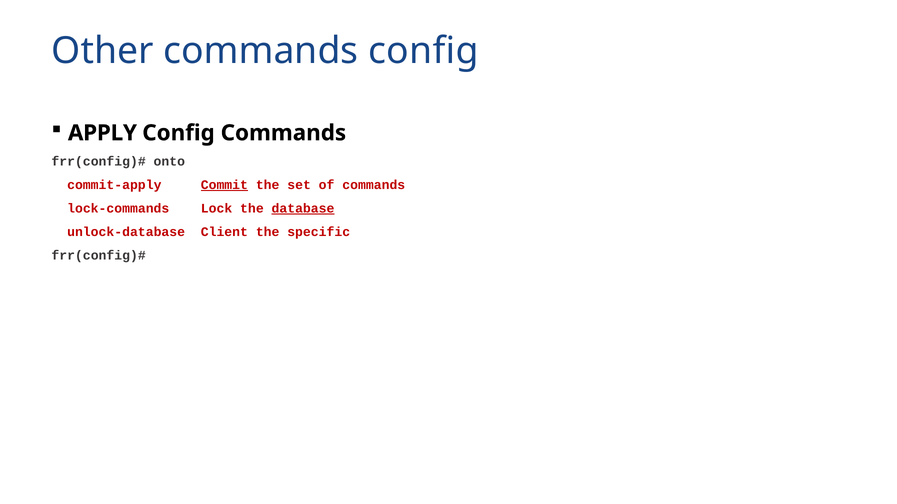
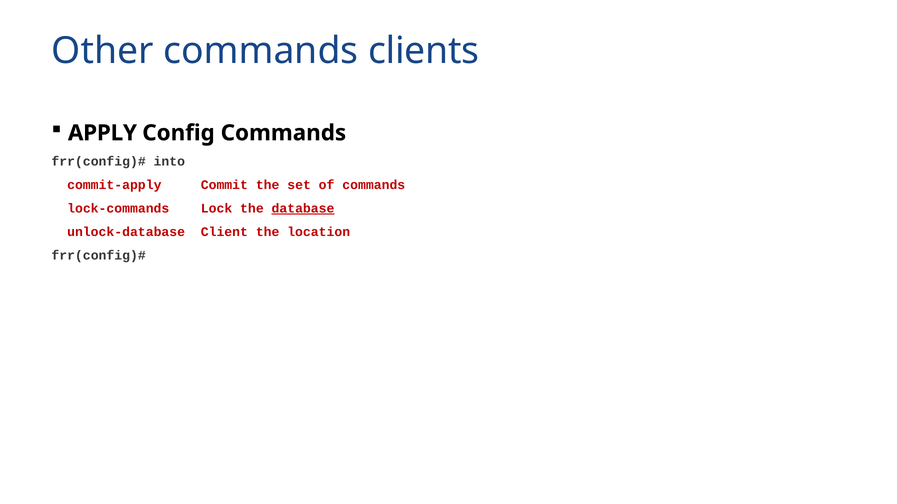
commands config: config -> clients (424, 51)
onto: onto -> into (169, 162)
Commit underline: present -> none (224, 185)
specific: specific -> location (319, 232)
